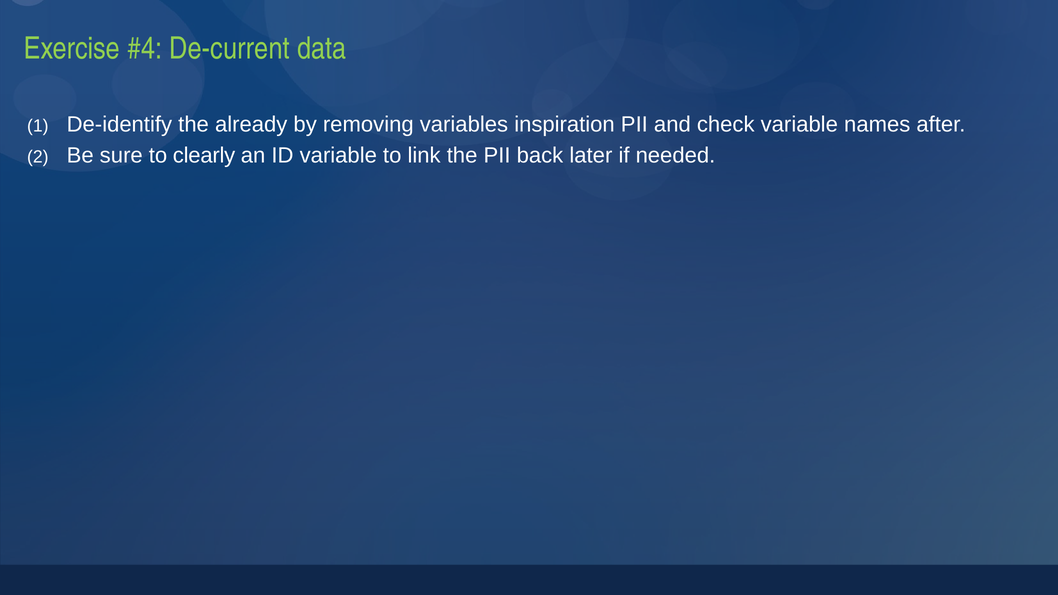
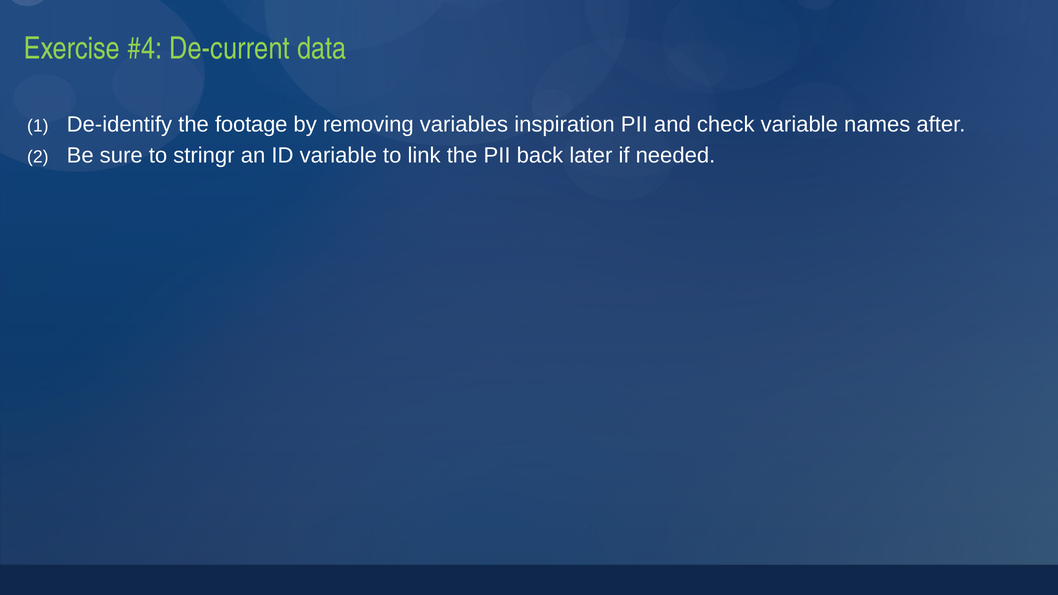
already: already -> footage (251, 125)
clearly: clearly -> stringr (204, 155)
